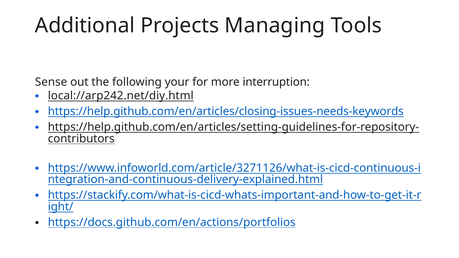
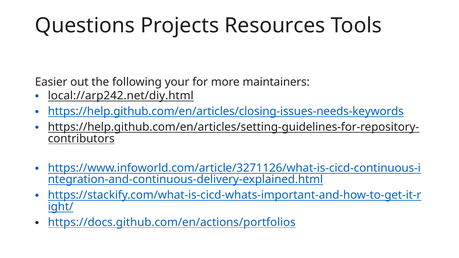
Additional: Additional -> Questions (85, 26)
Managing: Managing -> Resources (275, 26)
Sense: Sense -> Easier (51, 82)
interruption: interruption -> maintainers (276, 82)
